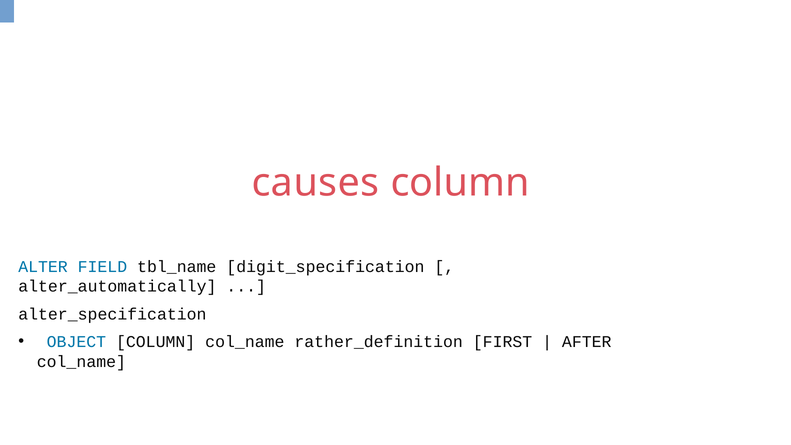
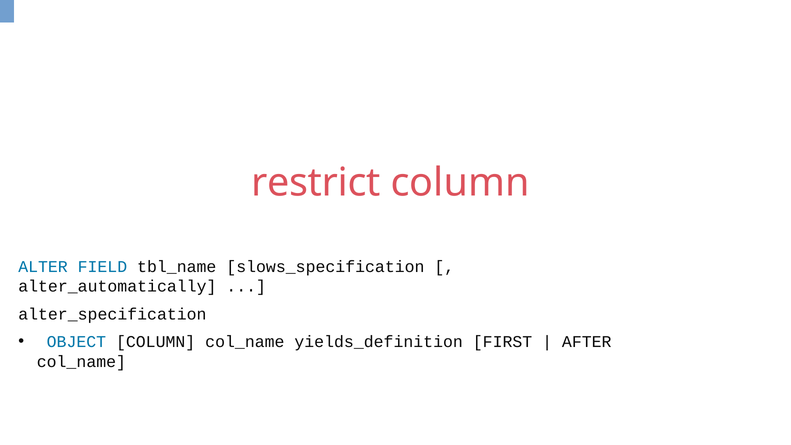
causes: causes -> restrict (316, 183)
digit_specification: digit_specification -> slows_specification (325, 267)
rather_definition: rather_definition -> yields_definition (379, 342)
